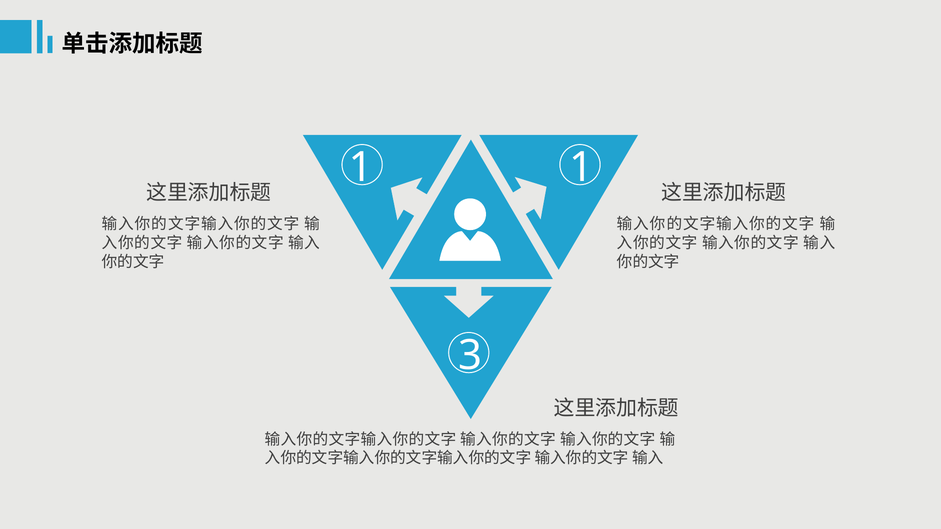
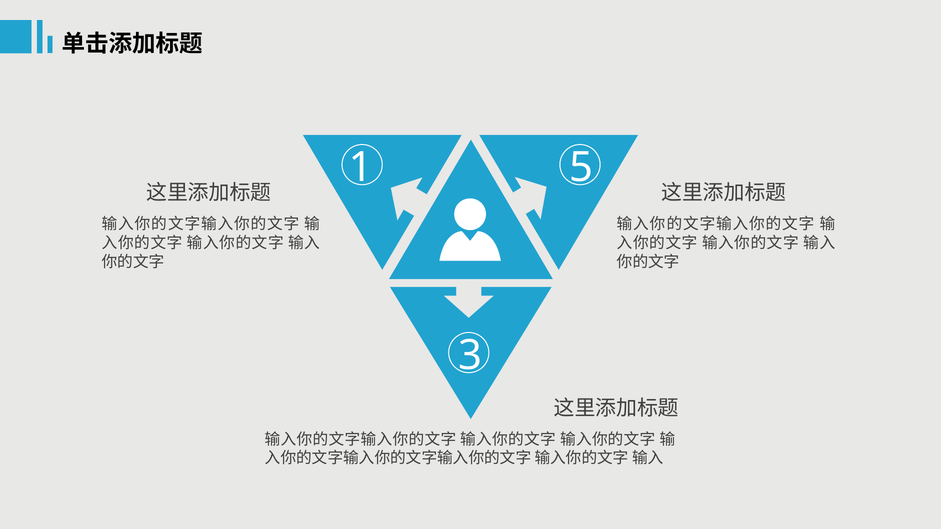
1: 1 -> 5 (581, 168)
